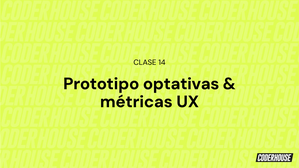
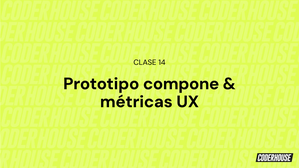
optativas: optativas -> compone (181, 84)
